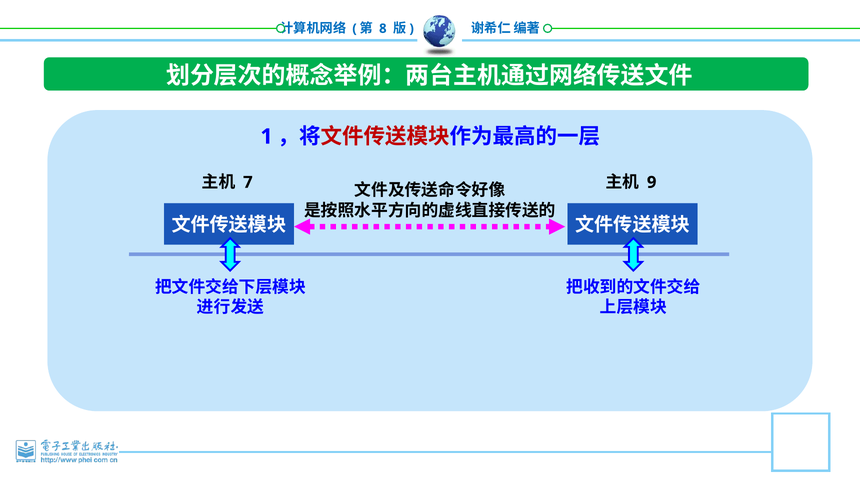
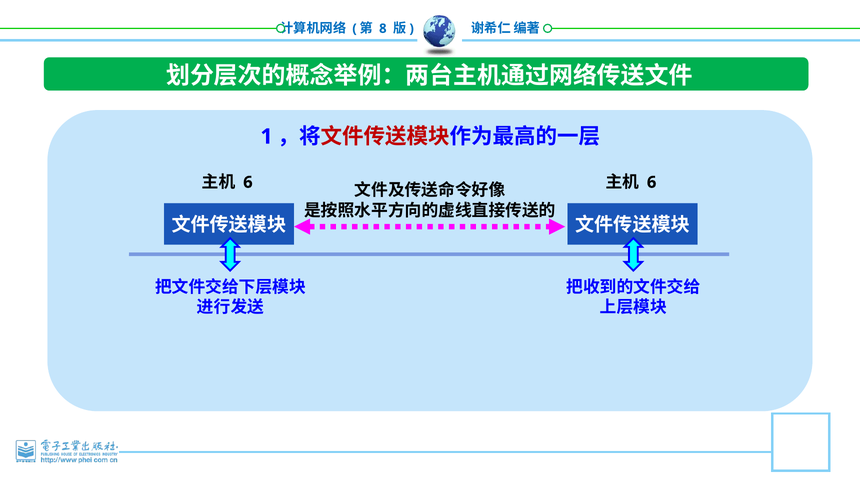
7: 7 -> 6 (248, 182)
9: 9 -> 6 (652, 182)
